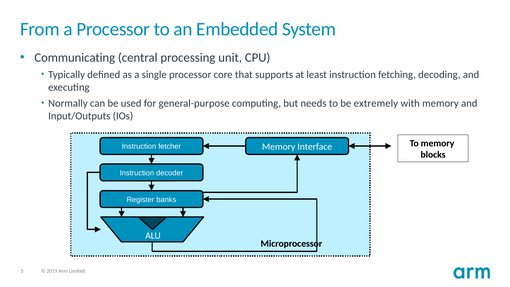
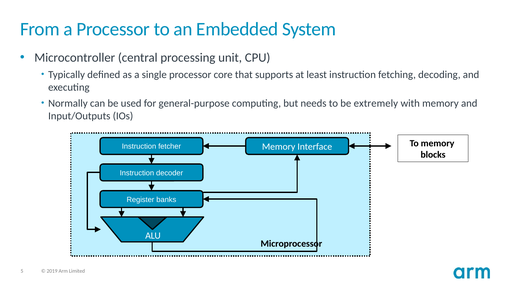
Communicating: Communicating -> Microcontroller (75, 58)
